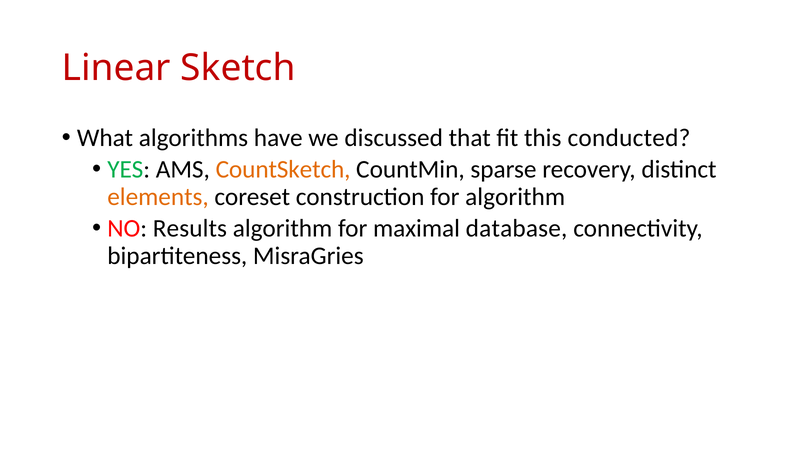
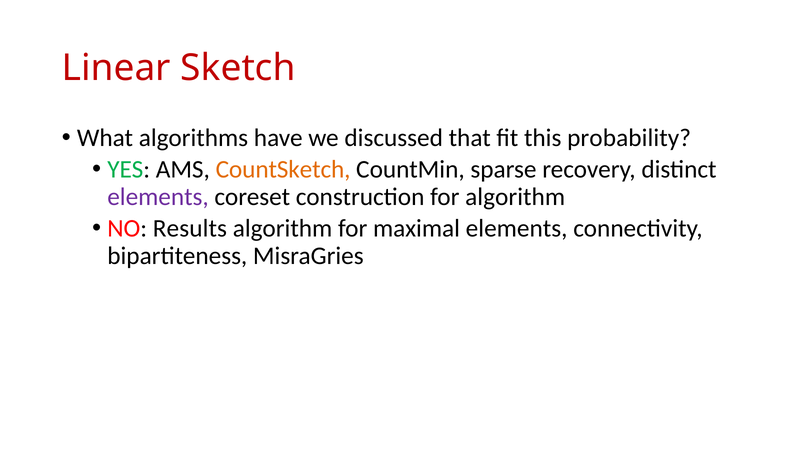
conducted: conducted -> probability (629, 138)
elements colour: orange -> purple (158, 197)
maximal database: database -> elements (517, 228)
